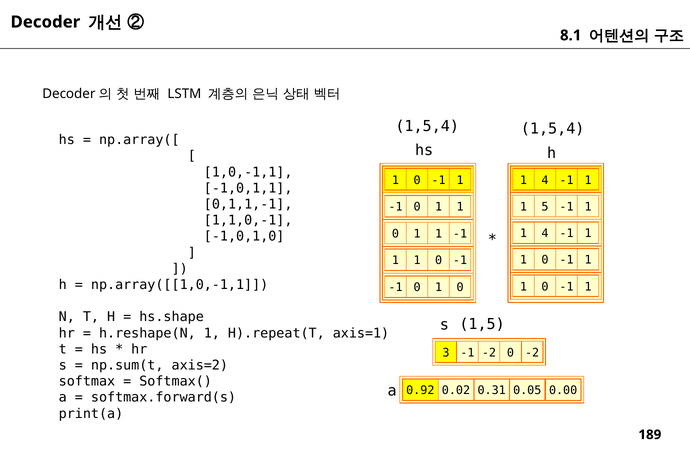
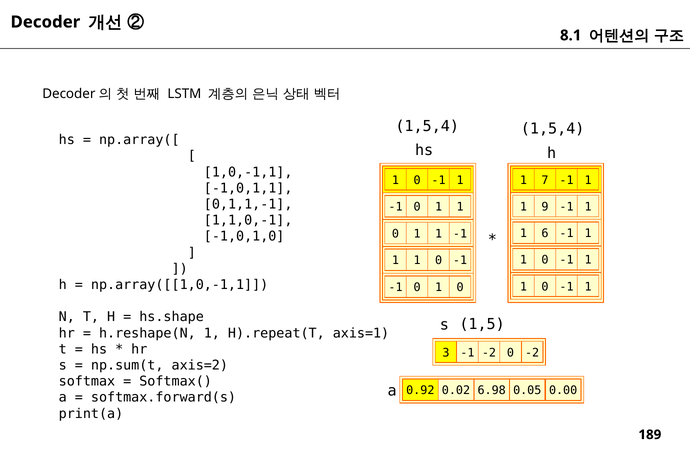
4: 4 -> 7 (545, 180)
5: 5 -> 9 (545, 207)
4: 4 -> 6 (545, 234)
0.31: 0.31 -> 6.98 (492, 391)
